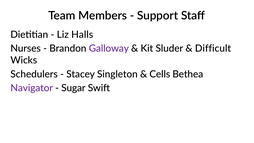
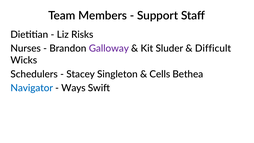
Halls: Halls -> Risks (82, 35)
Navigator colour: purple -> blue (32, 88)
Sugar: Sugar -> Ways (73, 88)
